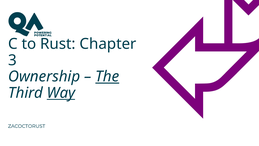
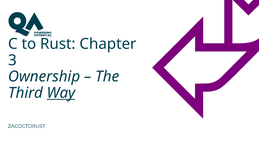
The underline: present -> none (107, 76)
